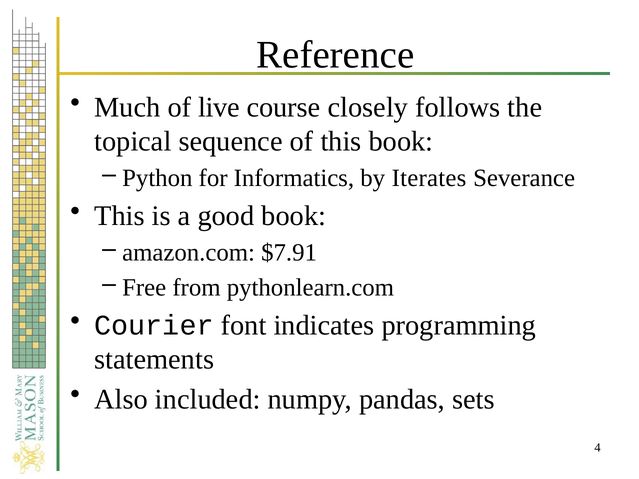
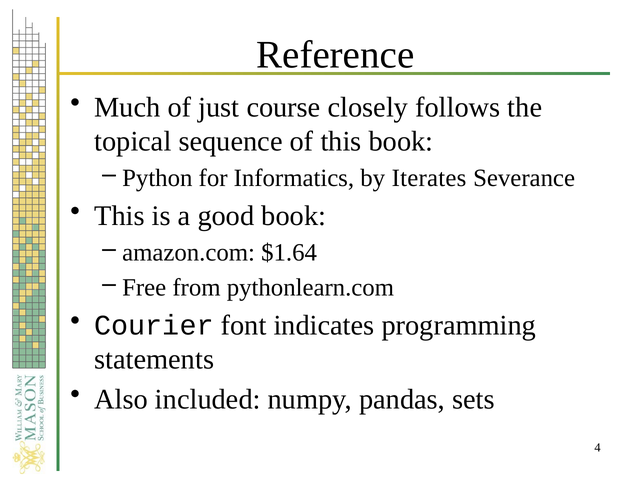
live: live -> just (219, 107)
$7.91: $7.91 -> $1.64 (289, 253)
